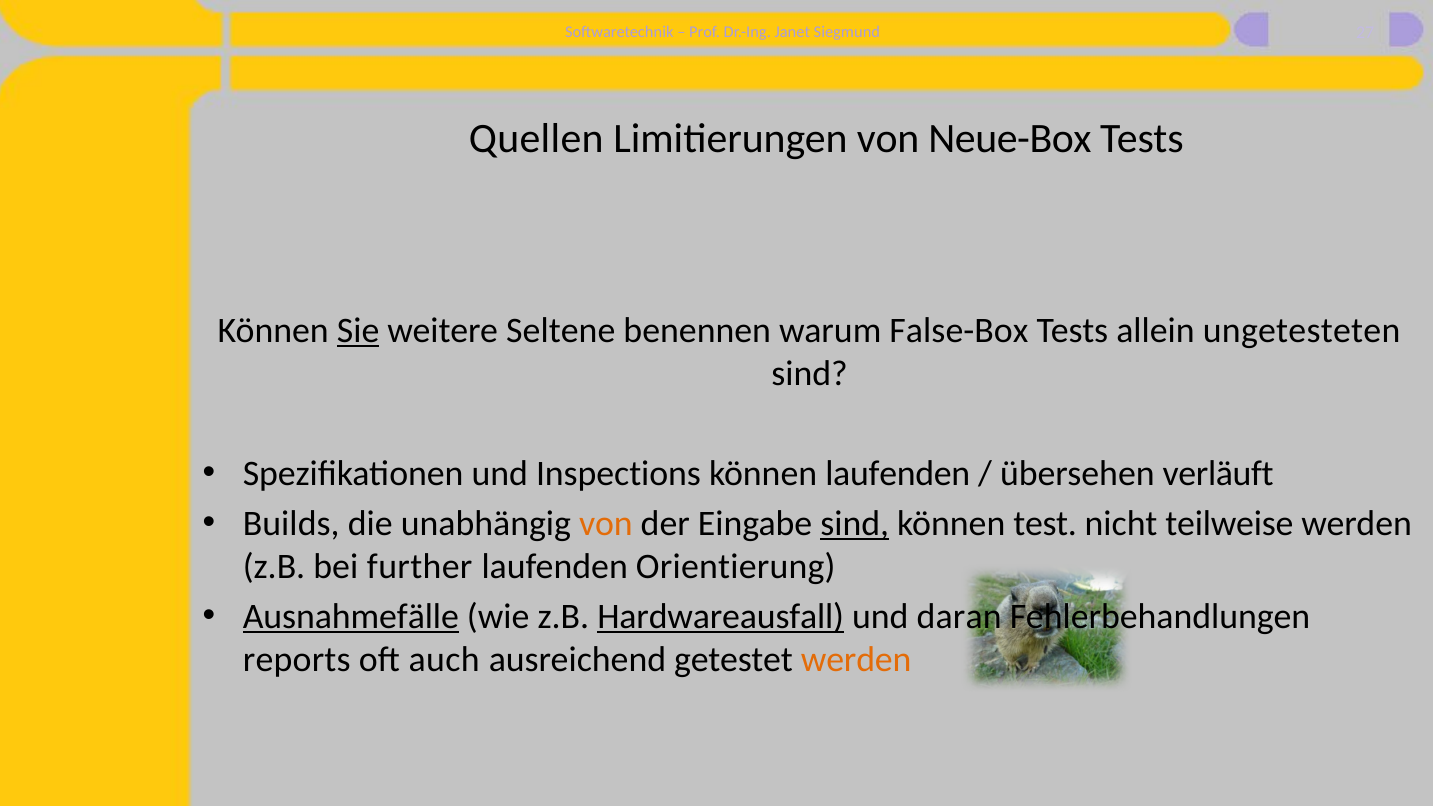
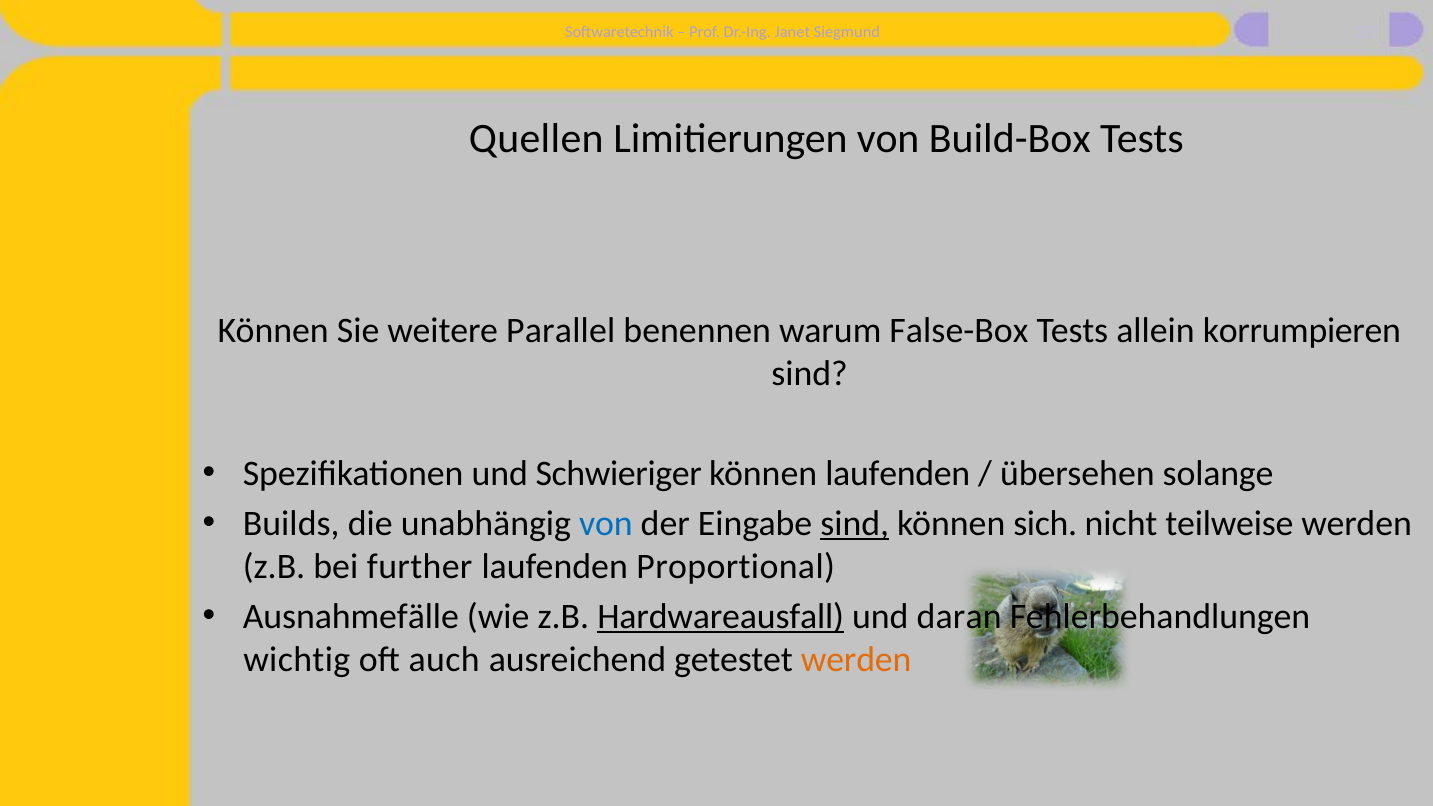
Neue-Box: Neue-Box -> Build-Box (1010, 139)
Sie underline: present -> none (358, 330)
Seltene: Seltene -> Parallel (561, 330)
ungetesteten: ungetesteten -> korrumpieren (1302, 330)
Inspections: Inspections -> Schwieriger (619, 473)
verläuft: verläuft -> solange (1218, 473)
von colour: orange -> blue (606, 524)
test: test -> sich (1045, 524)
Orientierung: Orientierung -> Proportional (736, 567)
Ausnahmefälle underline: present -> none (351, 617)
reports: reports -> wichtig (297, 660)
